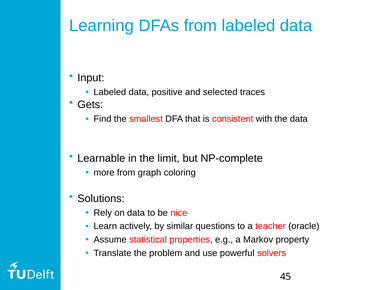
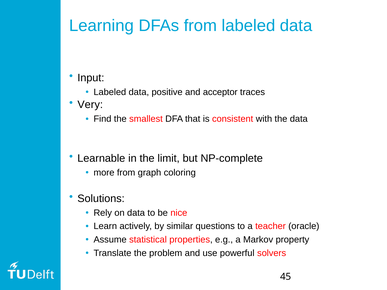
selected: selected -> acceptor (220, 92)
Gets: Gets -> Very (90, 105)
